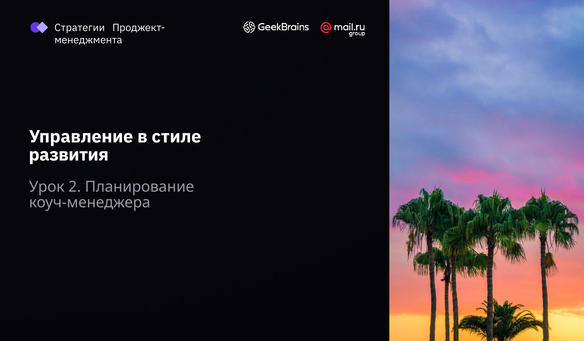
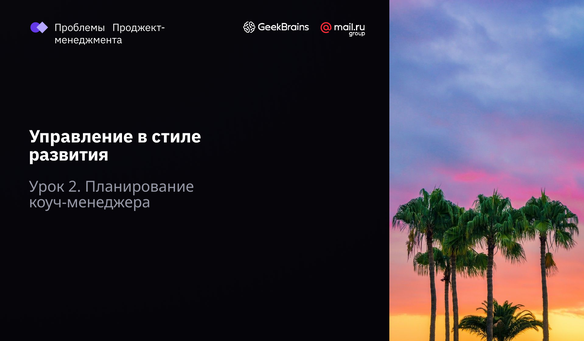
Стратегии: Стратегии -> Проблемы (80, 28)
